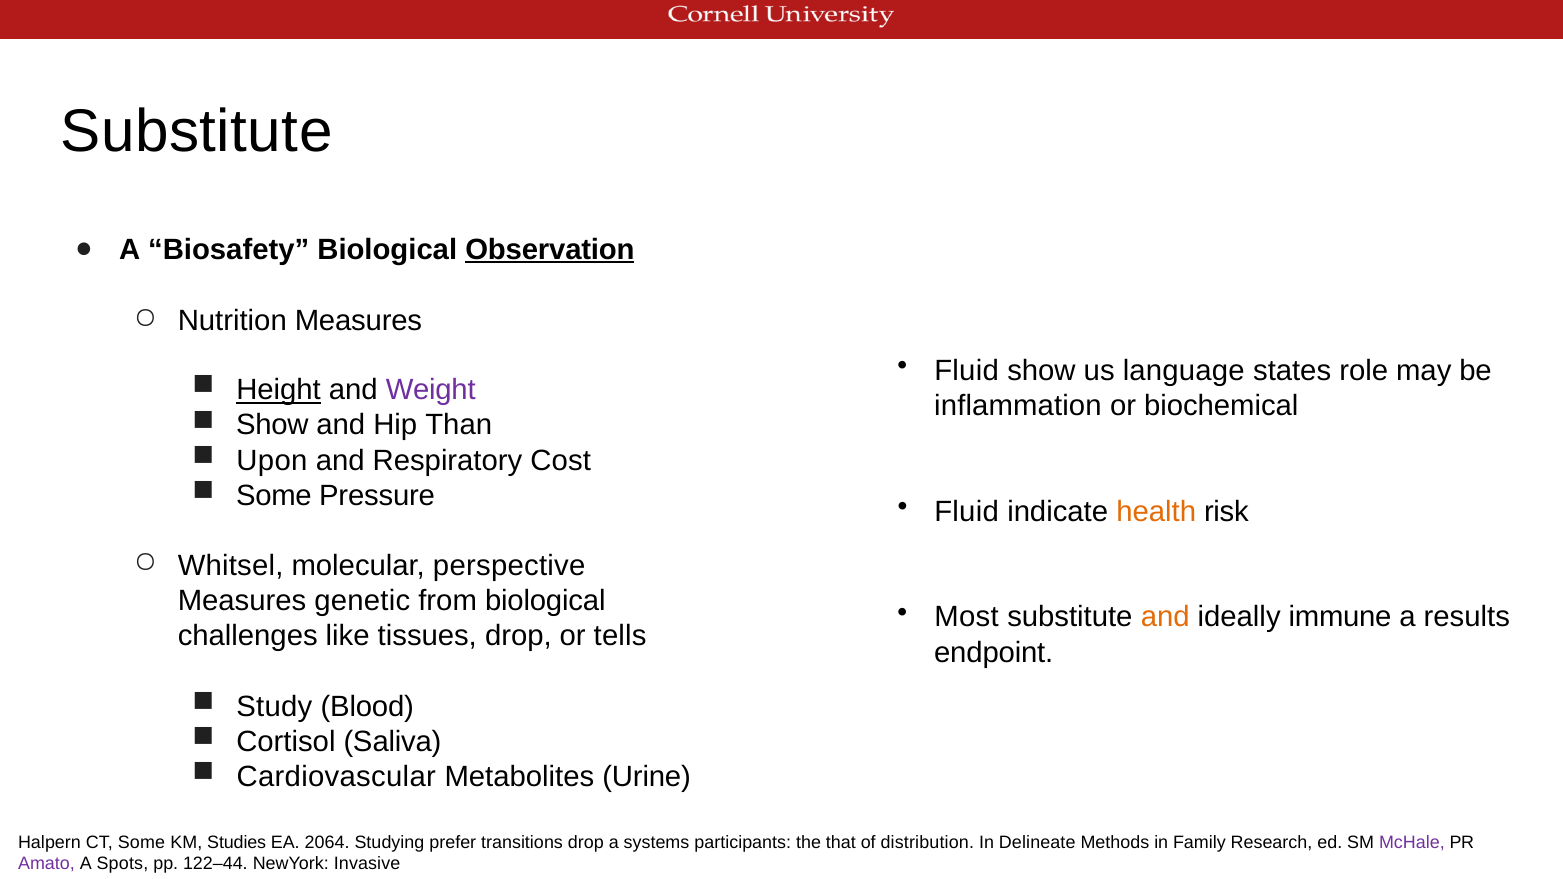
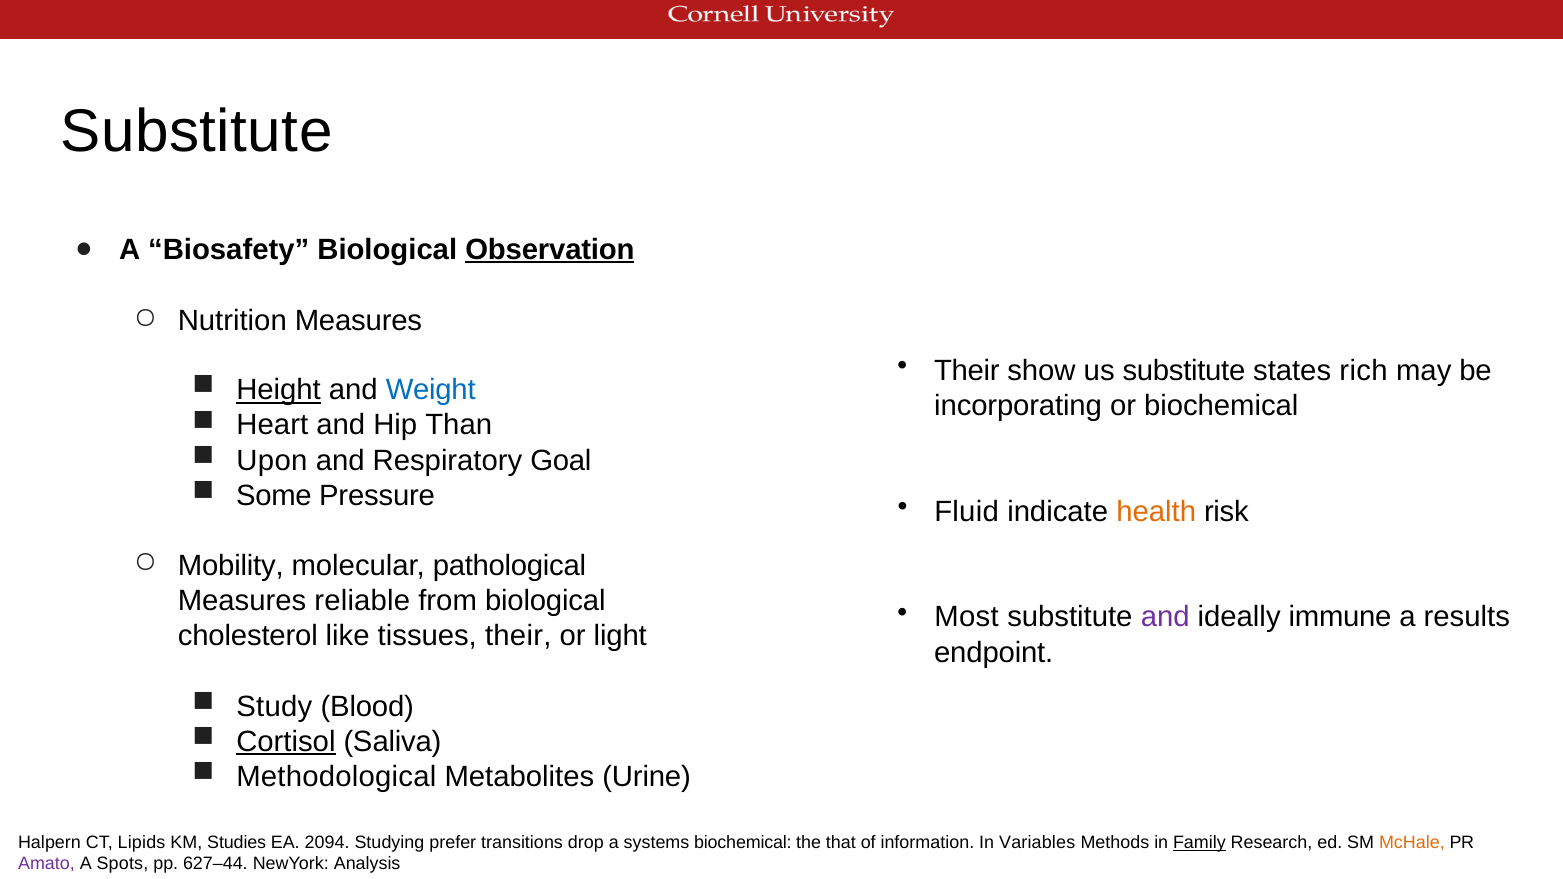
Fluid: Fluid -> Their (967, 371)
us language: language -> substitute (1184, 371)
role: role -> rich (1364, 371)
Weight colour: purple -> blue (431, 390)
inflammation: inflammation -> incorporating (1018, 406)
Show: Show -> Heart (272, 425)
Cost: Cost -> Goal (561, 460)
Whitsel: Whitsel -> Mobility (231, 566)
perspective: perspective -> pathological (509, 566)
genetic: genetic -> reliable (362, 601)
and colour: orange -> purple (1165, 617)
challenges: challenges -> cholesterol (248, 636)
tissues drop: drop -> their (518, 636)
tells: tells -> light (620, 636)
Cortisol underline: none -> present (286, 742)
Cardiovascular: Cardiovascular -> Methodological (336, 777)
CT Some: Some -> Lipids (142, 843)
2064: 2064 -> 2094 (327, 843)
systems participants: participants -> biochemical (743, 843)
distribution: distribution -> information (927, 843)
Delineate: Delineate -> Variables (1037, 843)
Family underline: none -> present (1199, 843)
McHale colour: purple -> orange (1412, 843)
122–44: 122–44 -> 627–44 (215, 864)
Invasive: Invasive -> Analysis (367, 864)
